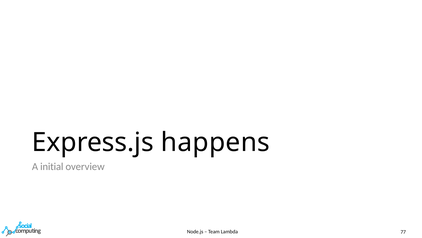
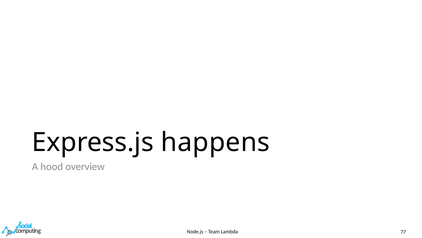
initial: initial -> hood (52, 166)
